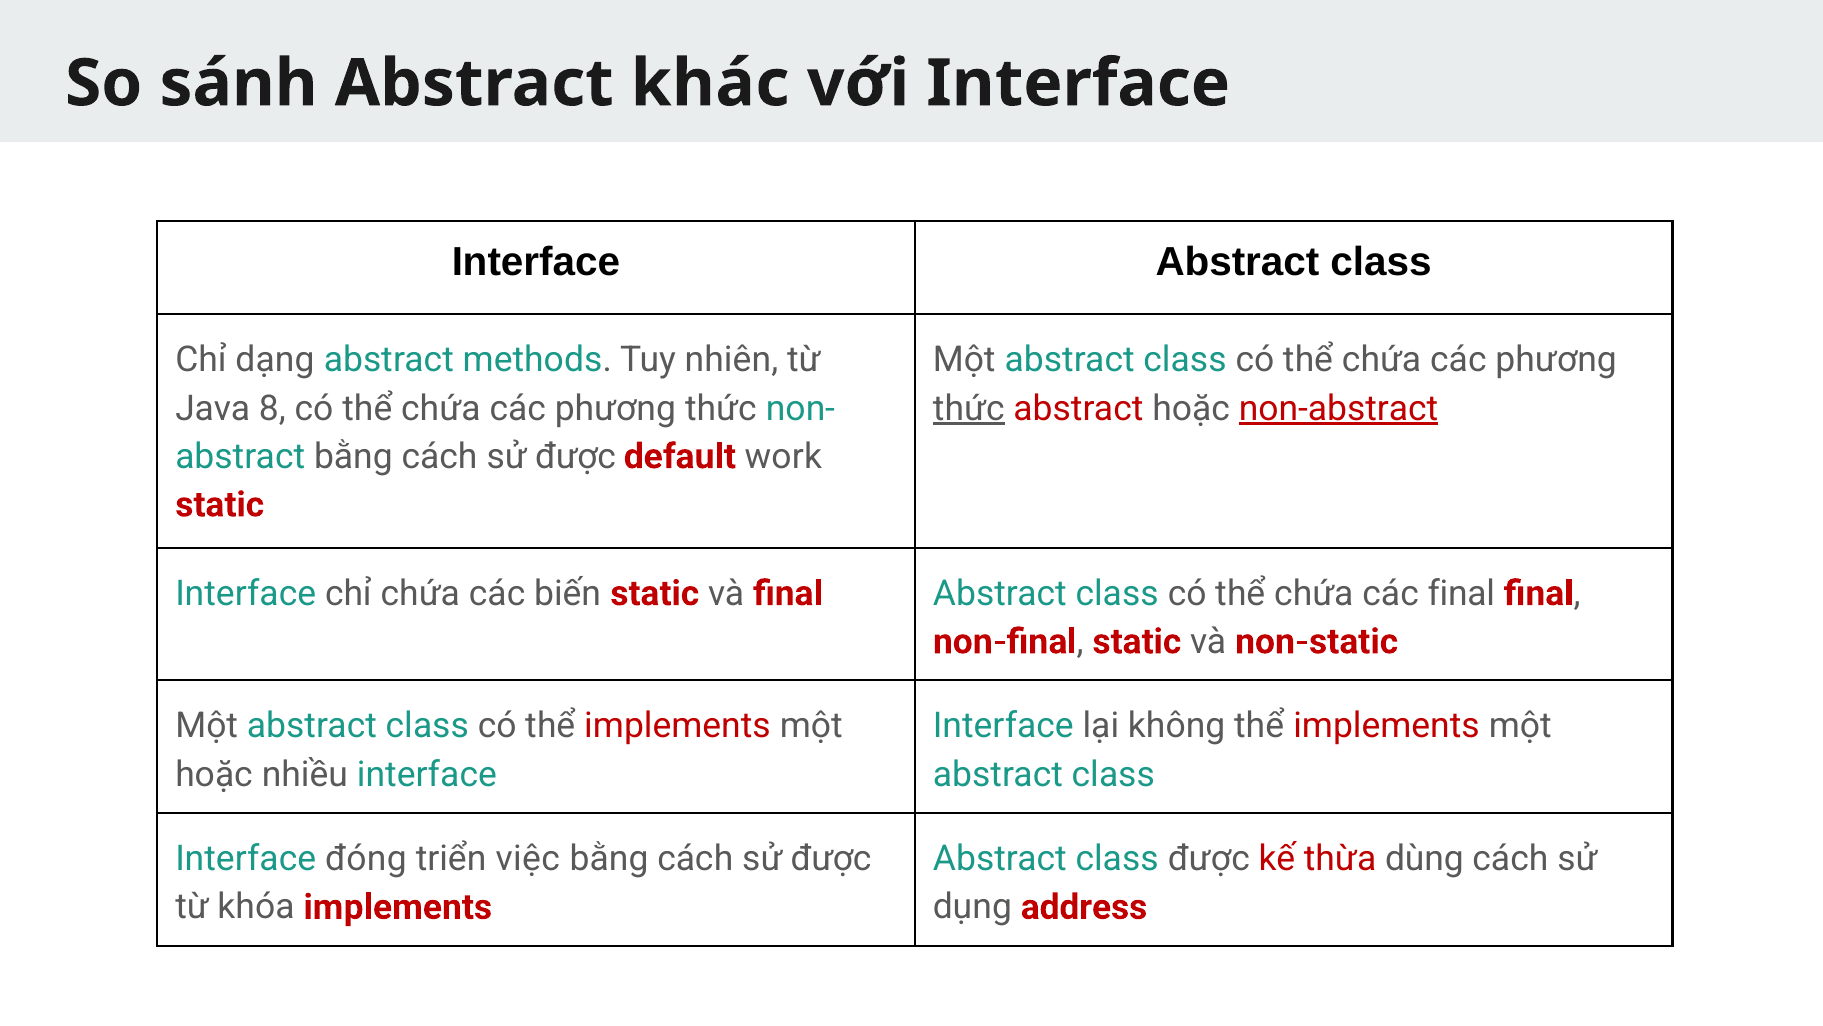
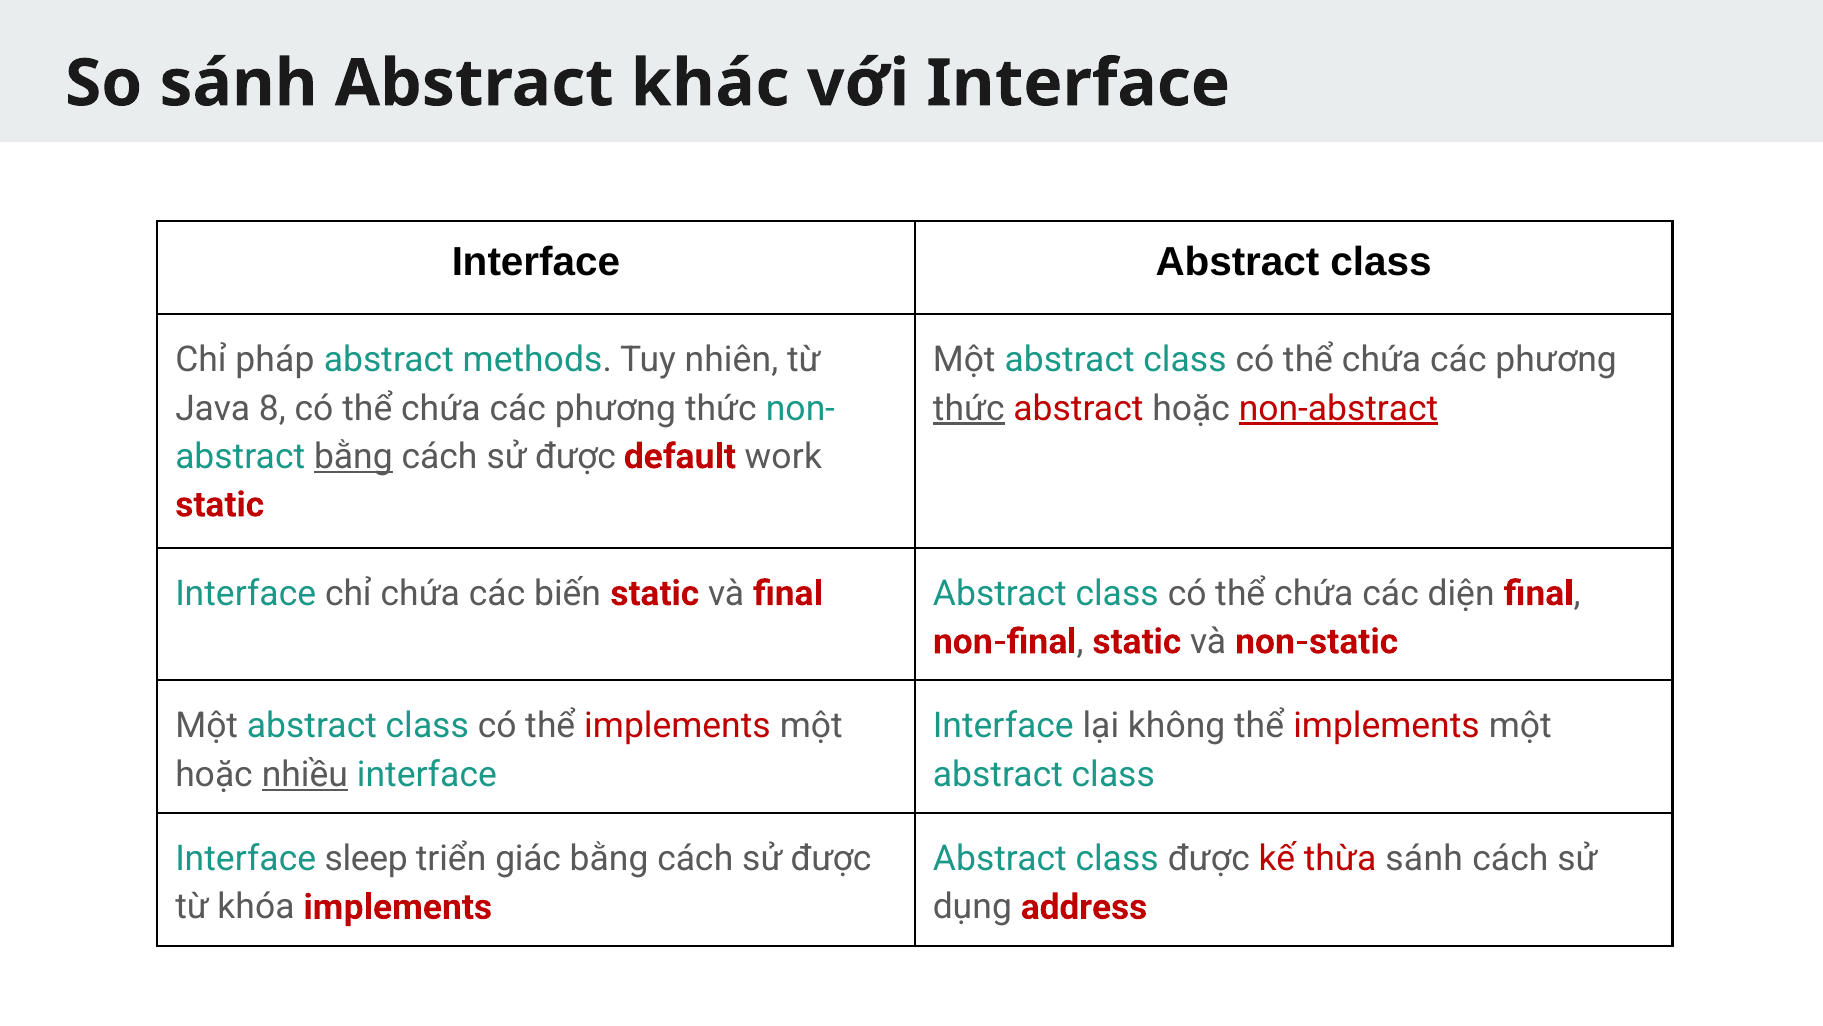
dạng: dạng -> pháp (275, 360)
bằng underline: none -> present (353, 456)
các final: final -> diện (1461, 593)
nhiều underline: none -> present (305, 774)
đóng: đóng -> sleep (366, 859)
việc: việc -> giác (528, 859)
thừa dùng: dùng -> sánh (1424, 859)
